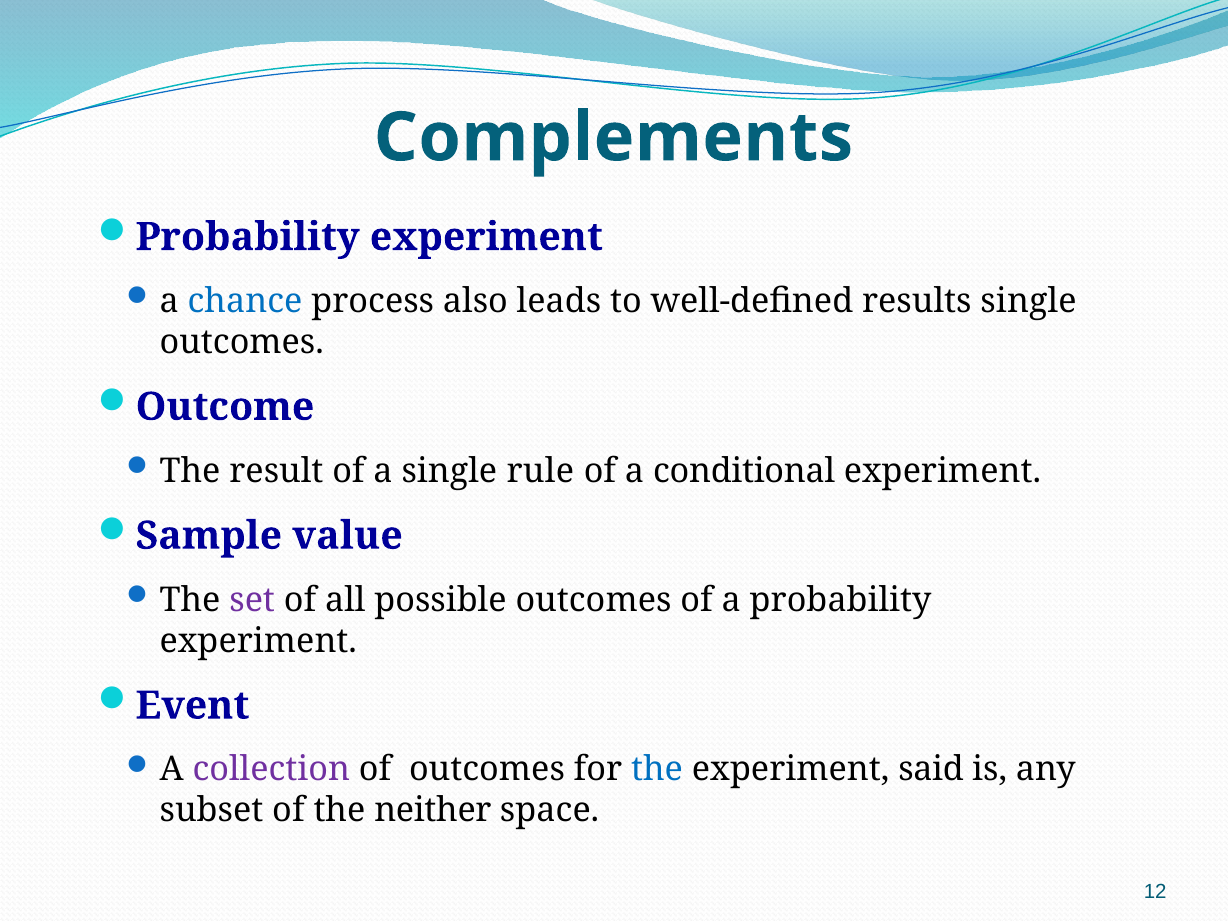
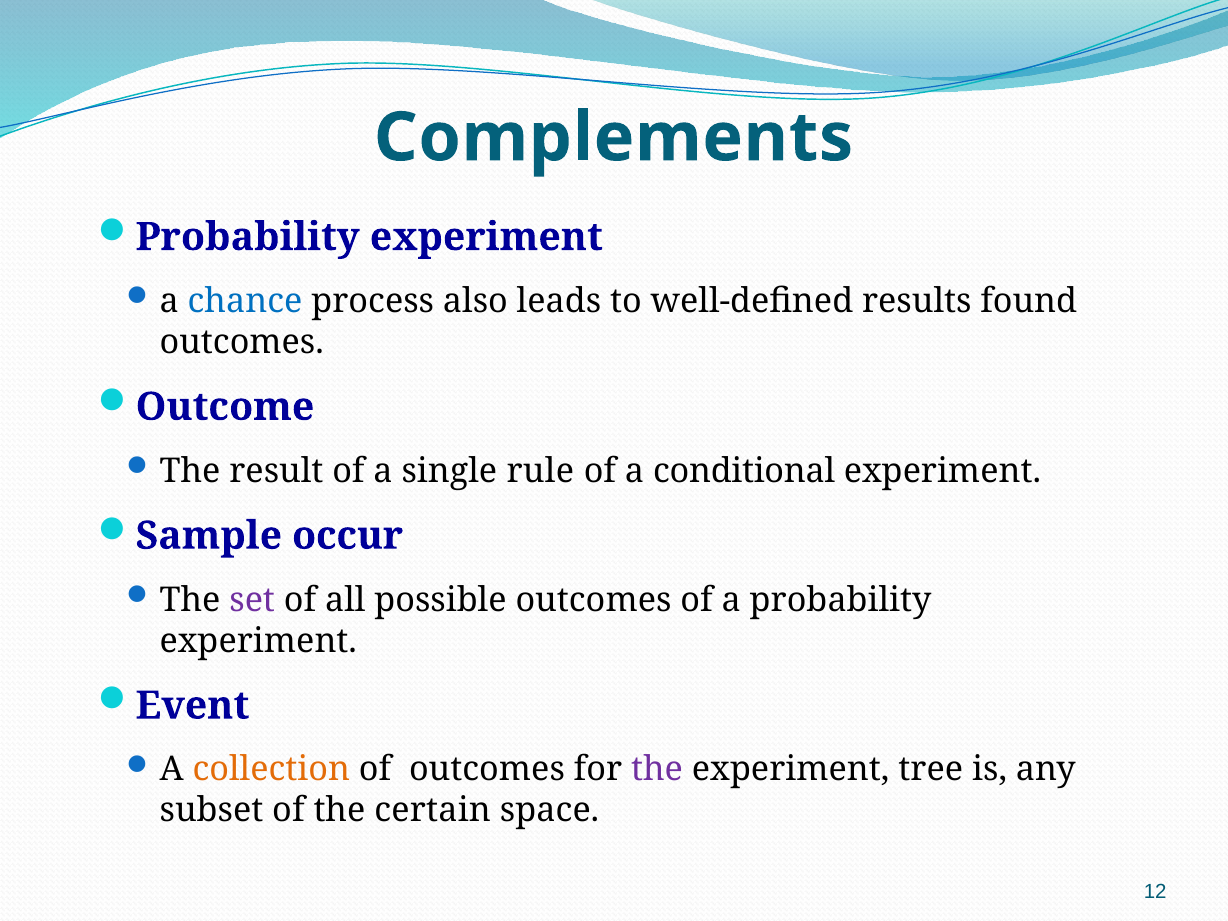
results single: single -> found (1029, 301)
value: value -> occur (348, 536)
collection colour: purple -> orange (271, 770)
the colour: blue -> purple (657, 770)
said: said -> tree (931, 770)
neither: neither -> certain (433, 811)
